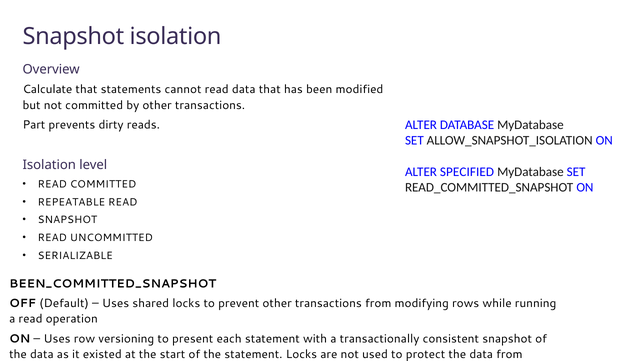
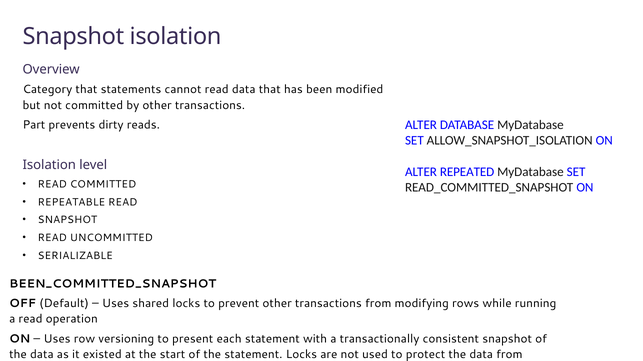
Calculate: Calculate -> Category (47, 90)
SPECIFIED: SPECIFIED -> REPEATED (467, 172)
